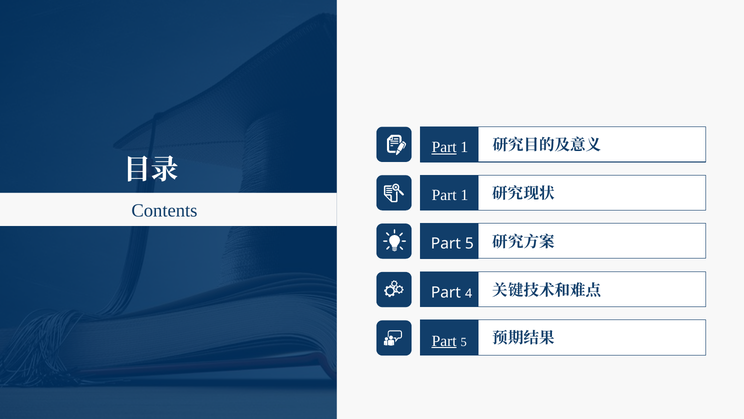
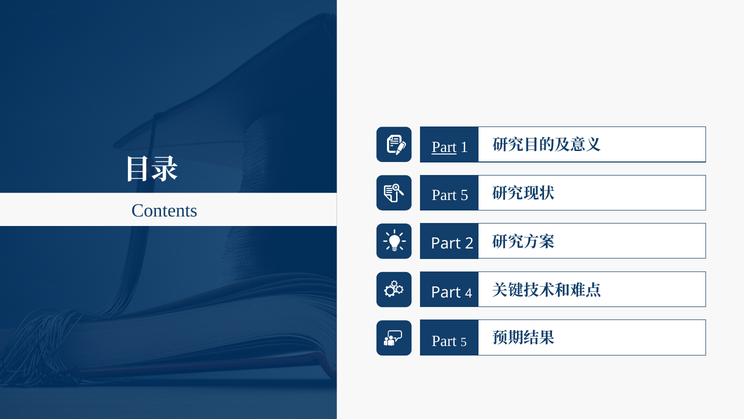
1: 1 -> 5 (464, 195)
5: 5 -> 2 (469, 243)
Part underline: present -> none (444, 340)
